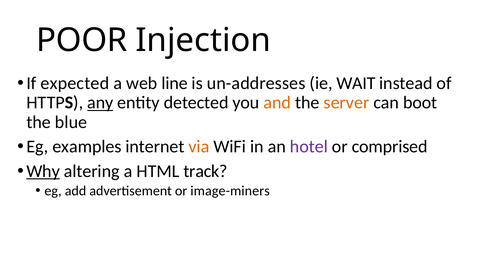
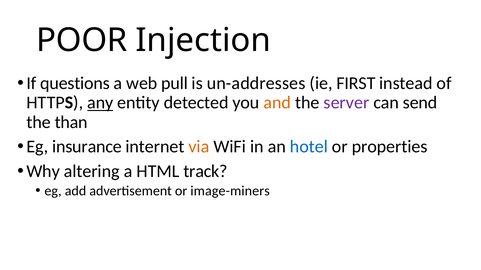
expected: expected -> questions (75, 83)
line: line -> pull (175, 83)
WAIT: WAIT -> FIRST (356, 83)
server colour: orange -> purple (346, 103)
boot: boot -> send (420, 103)
blue: blue -> than (71, 122)
examples: examples -> insurance (87, 147)
hotel colour: purple -> blue (309, 147)
comprised: comprised -> properties (390, 147)
Why underline: present -> none (43, 171)
